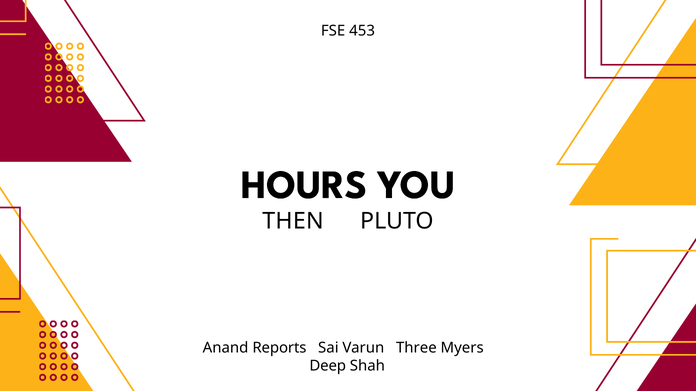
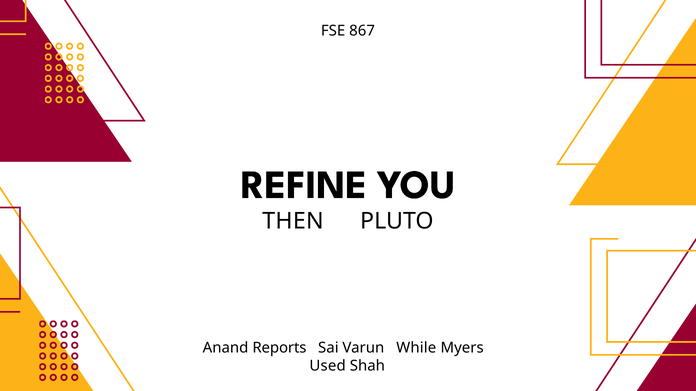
453: 453 -> 867 (362, 31)
HOURS: HOURS -> REFINE (304, 185)
Three: Three -> While (416, 348)
Deep: Deep -> Used (328, 366)
